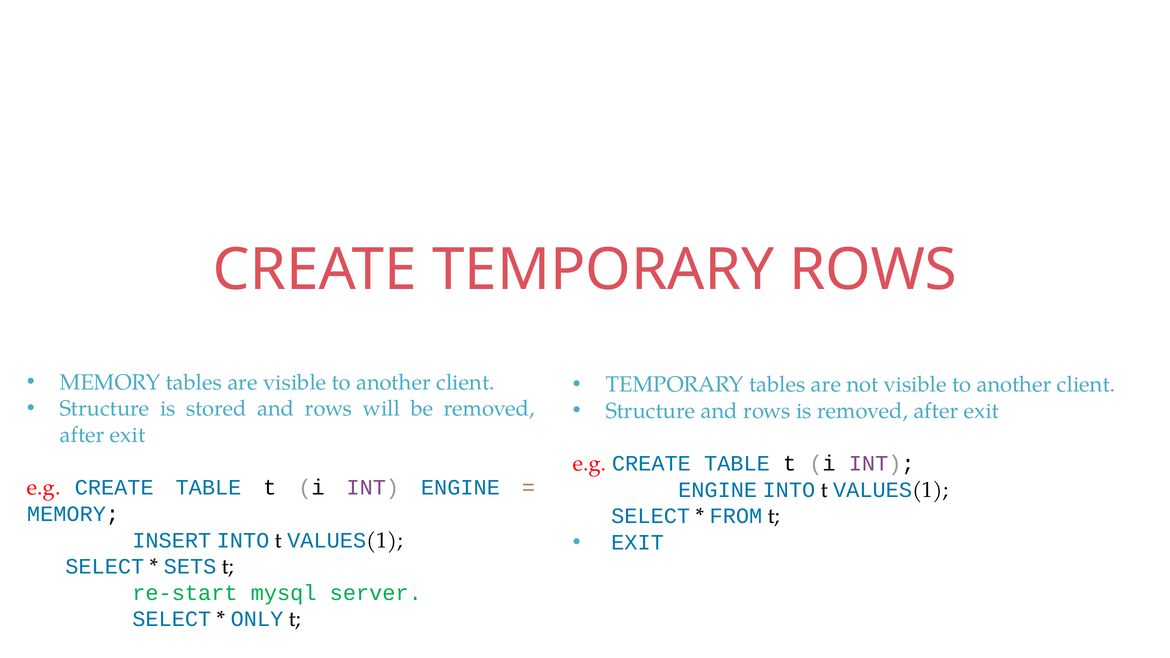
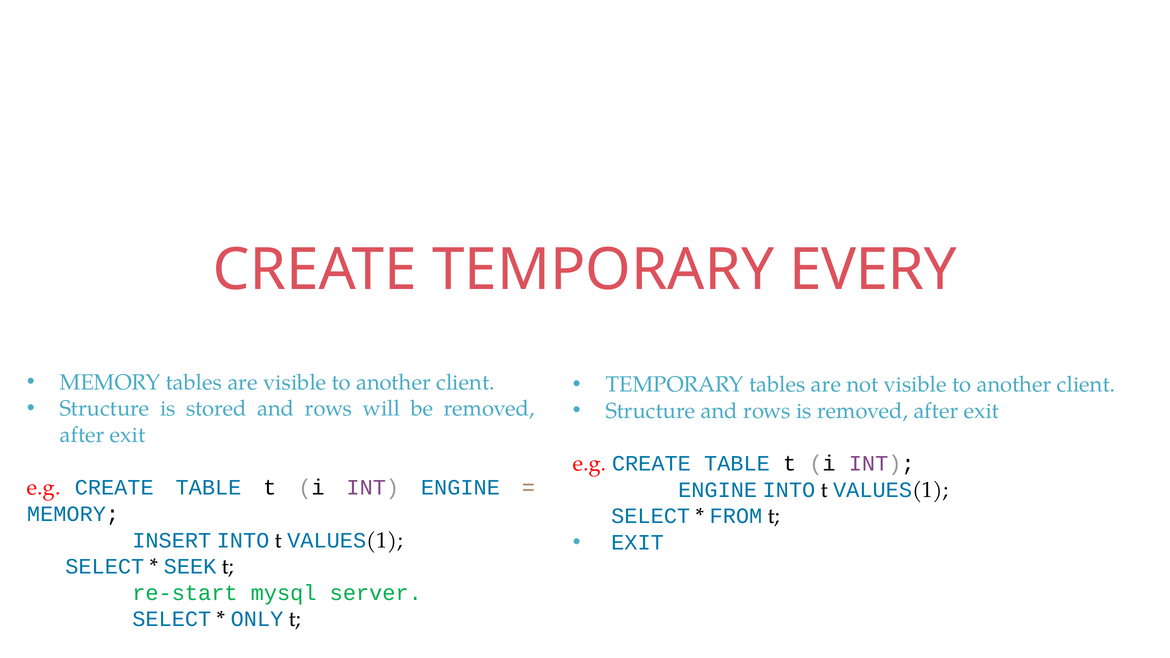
TEMPORARY ROWS: ROWS -> EVERY (873, 270)
SETS: SETS -> SEEK (190, 567)
